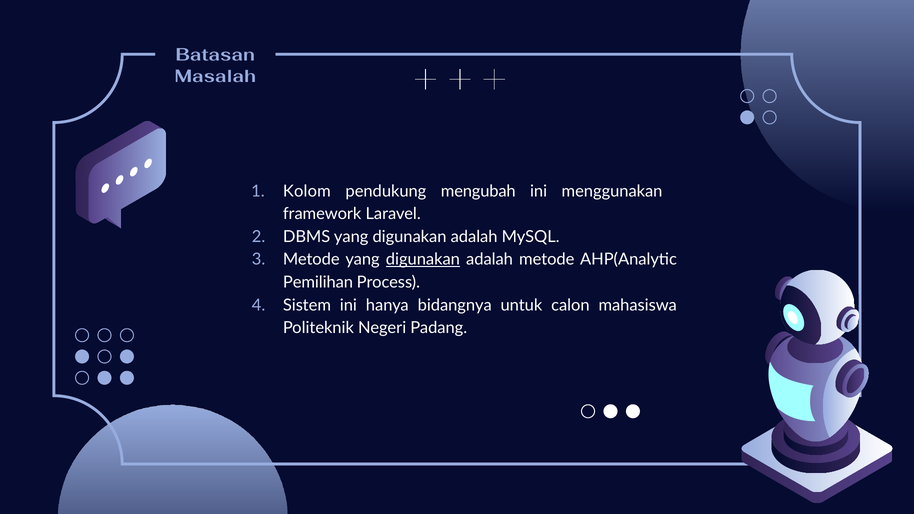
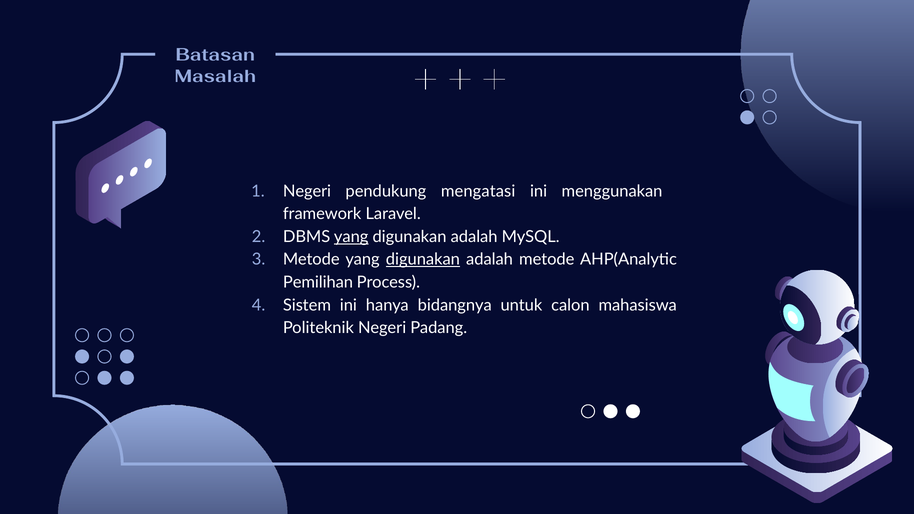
Kolom: Kolom -> Negeri (307, 191)
mengubah: mengubah -> mengatasi (478, 191)
yang underline: none -> present (351, 237)
